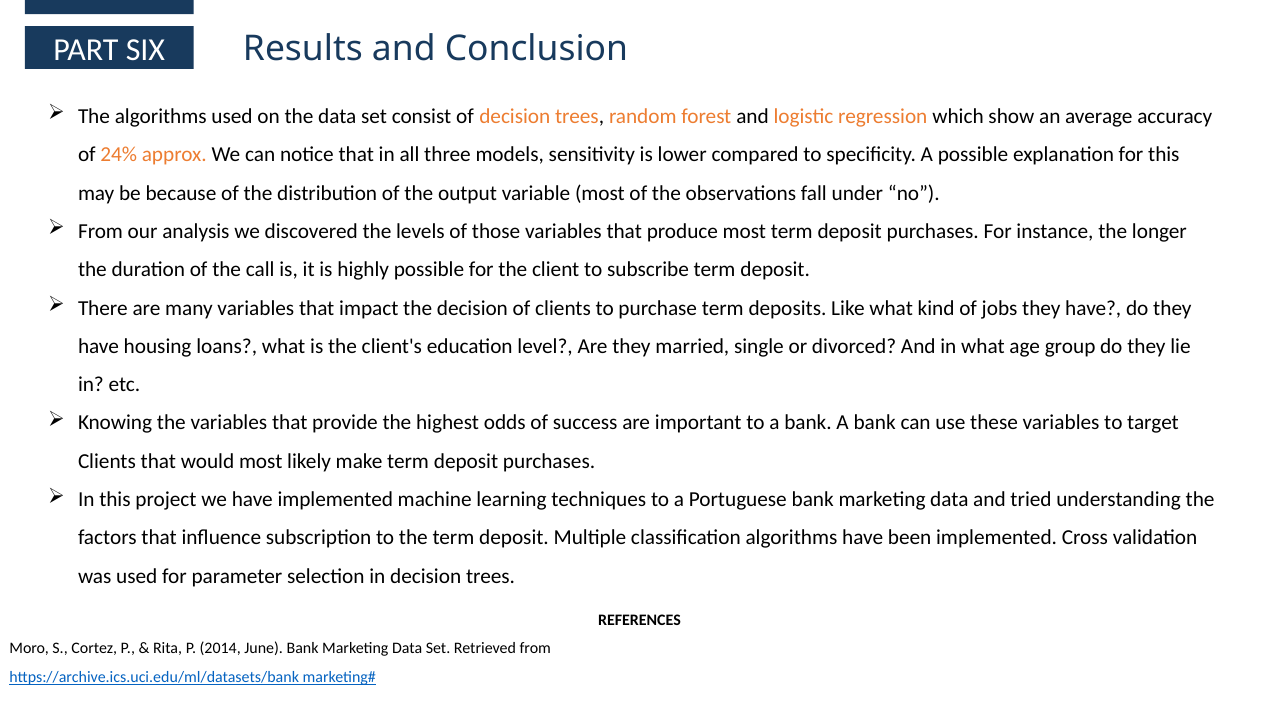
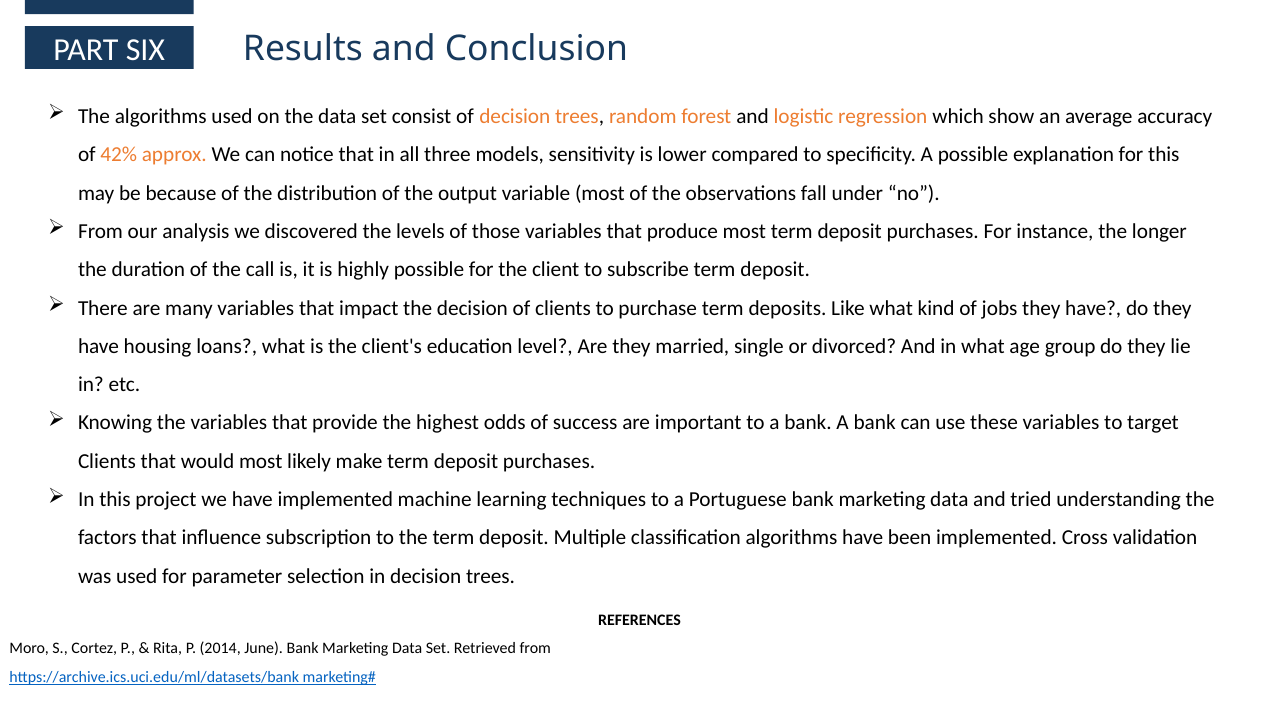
24%: 24% -> 42% (119, 155)
